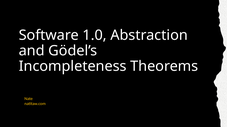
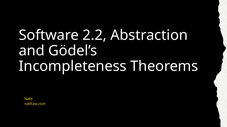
1.0: 1.0 -> 2.2 (95, 35)
